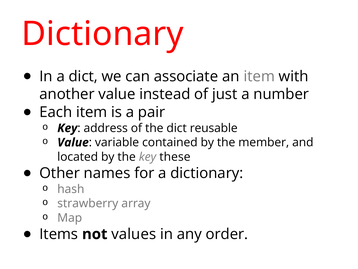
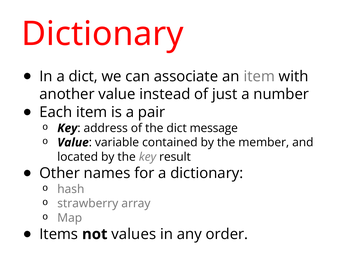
reusable: reusable -> message (214, 128)
these: these -> result (175, 157)
